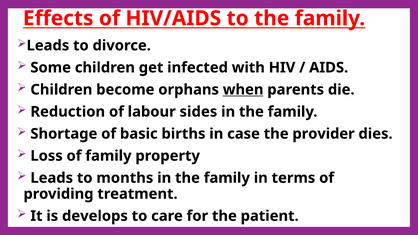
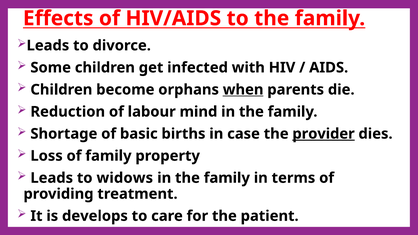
sides: sides -> mind (198, 112)
provider underline: none -> present (324, 134)
months: months -> widows (125, 178)
